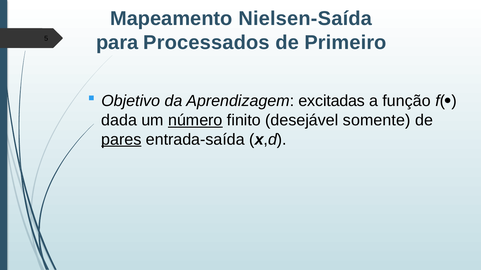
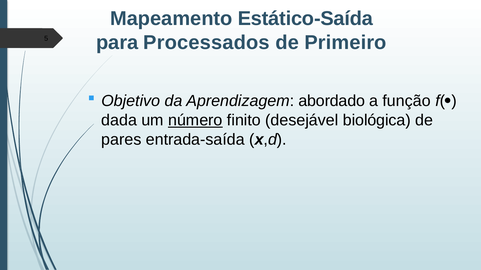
Nielsen-Saída: Nielsen-Saída -> Estático-Saída (305, 19)
excitadas: excitadas -> abordado (332, 101)
somente: somente -> biológica (377, 120)
pares underline: present -> none (121, 140)
